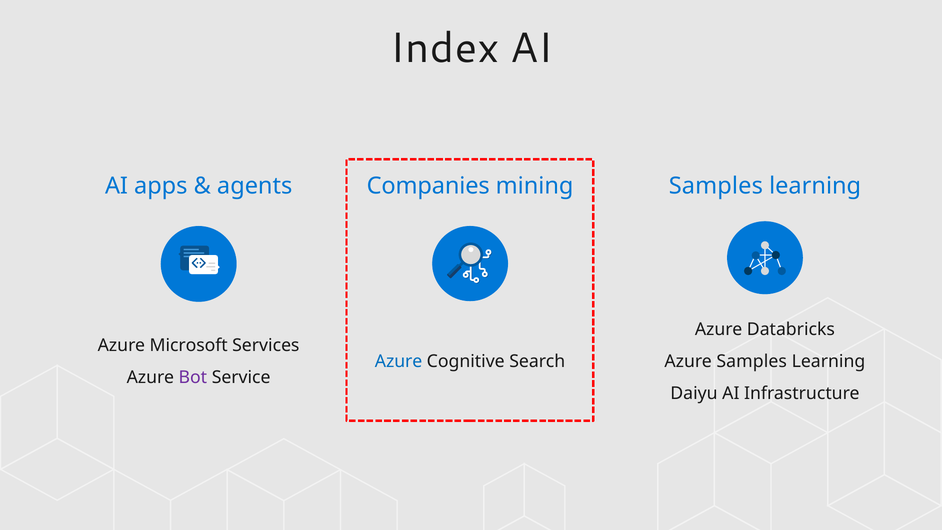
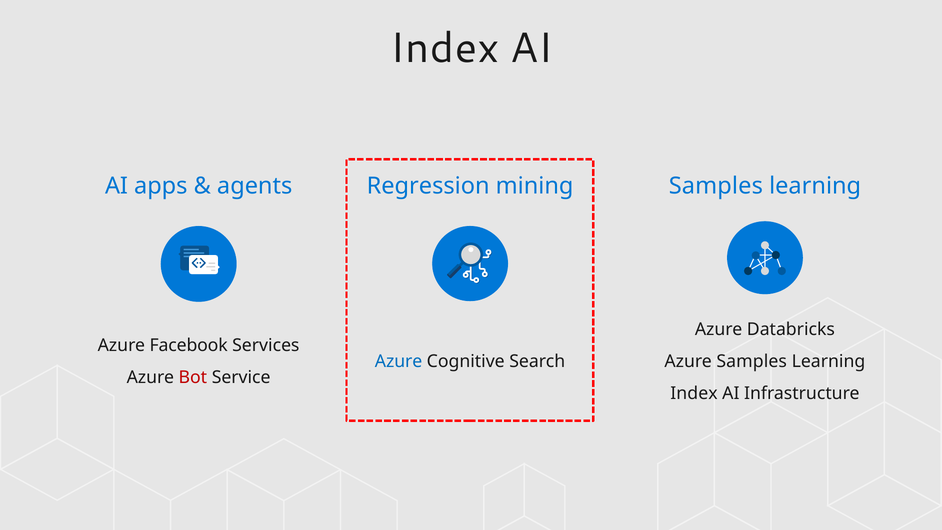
Companies: Companies -> Regression (428, 186)
Microsoft: Microsoft -> Facebook (189, 345)
Bot colour: purple -> red (193, 377)
Daiyu: Daiyu -> Index (694, 393)
